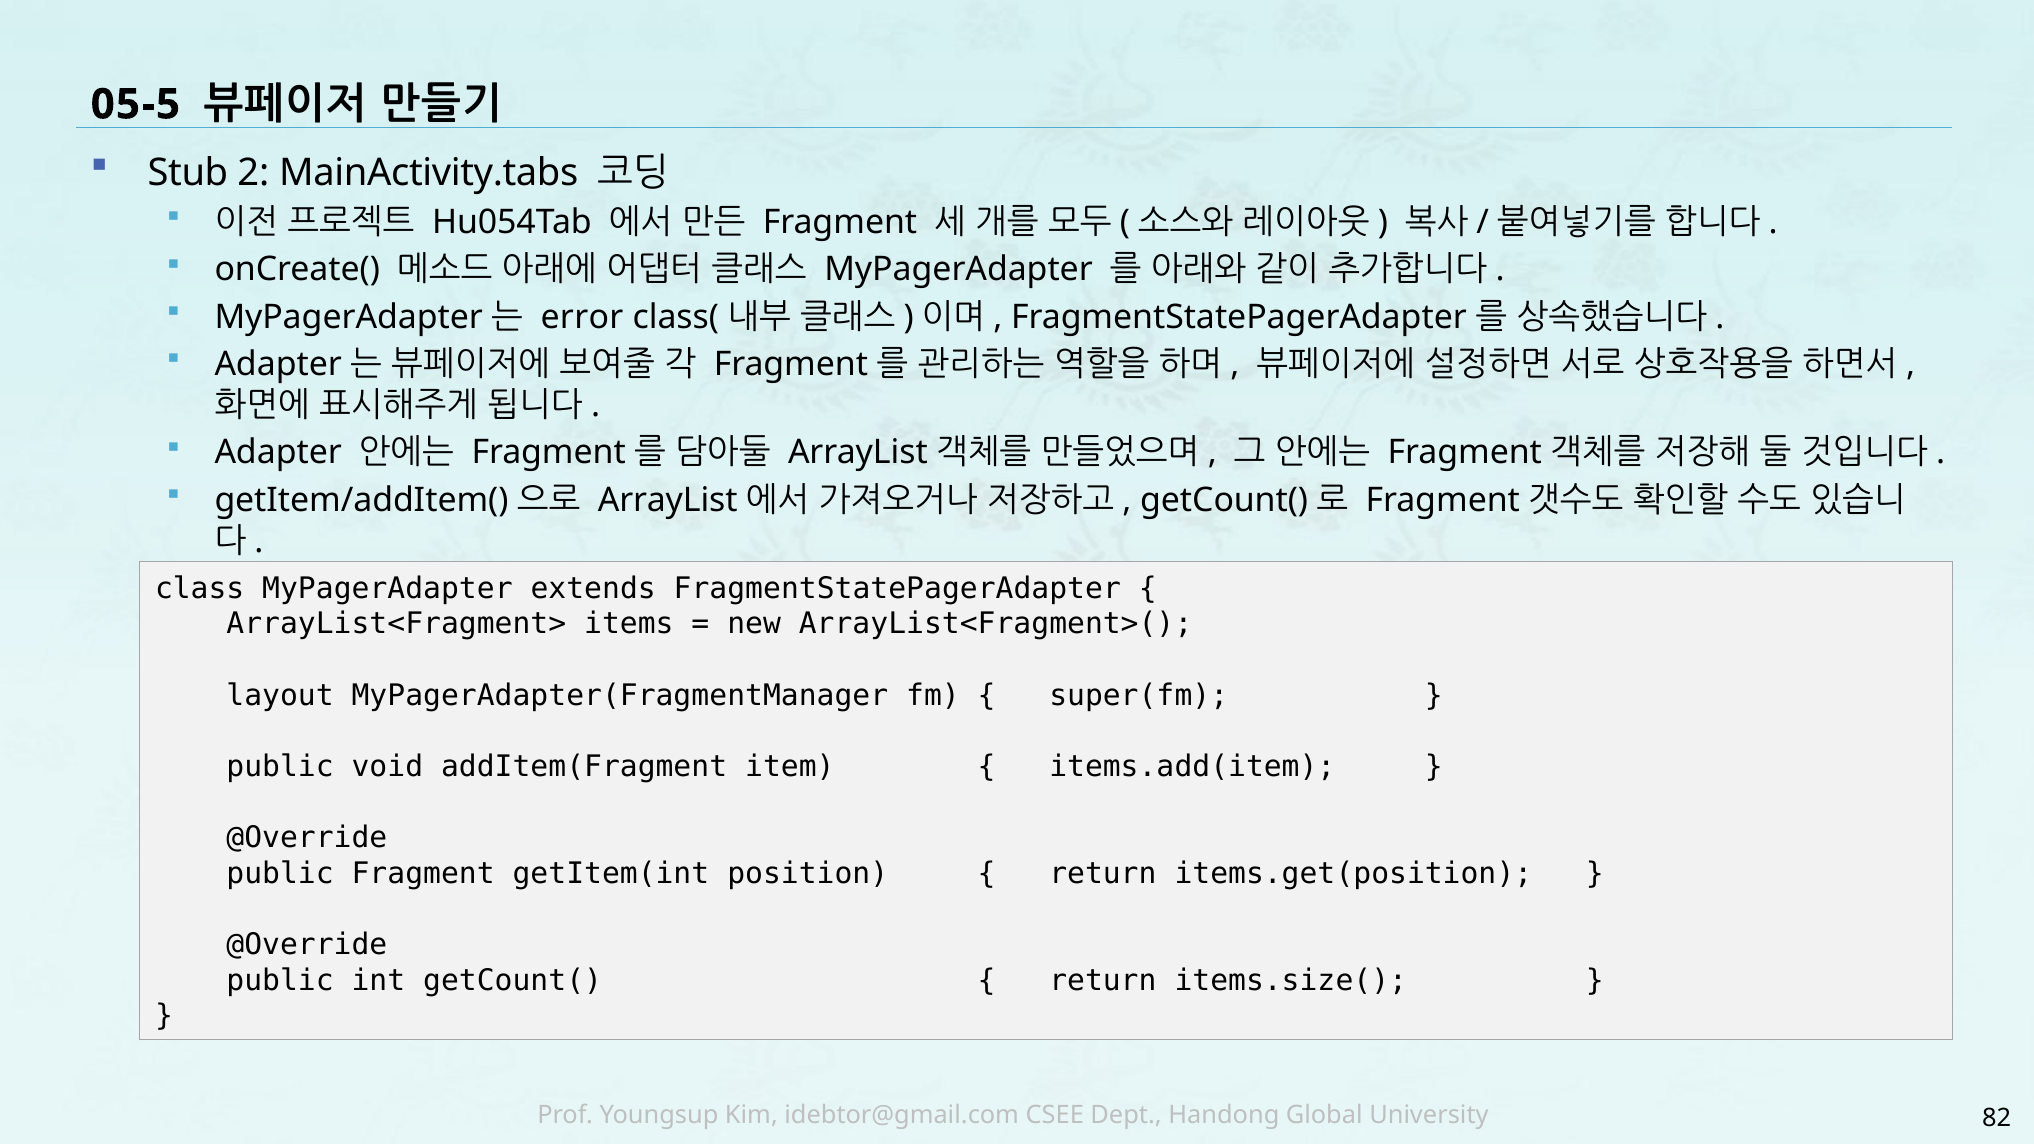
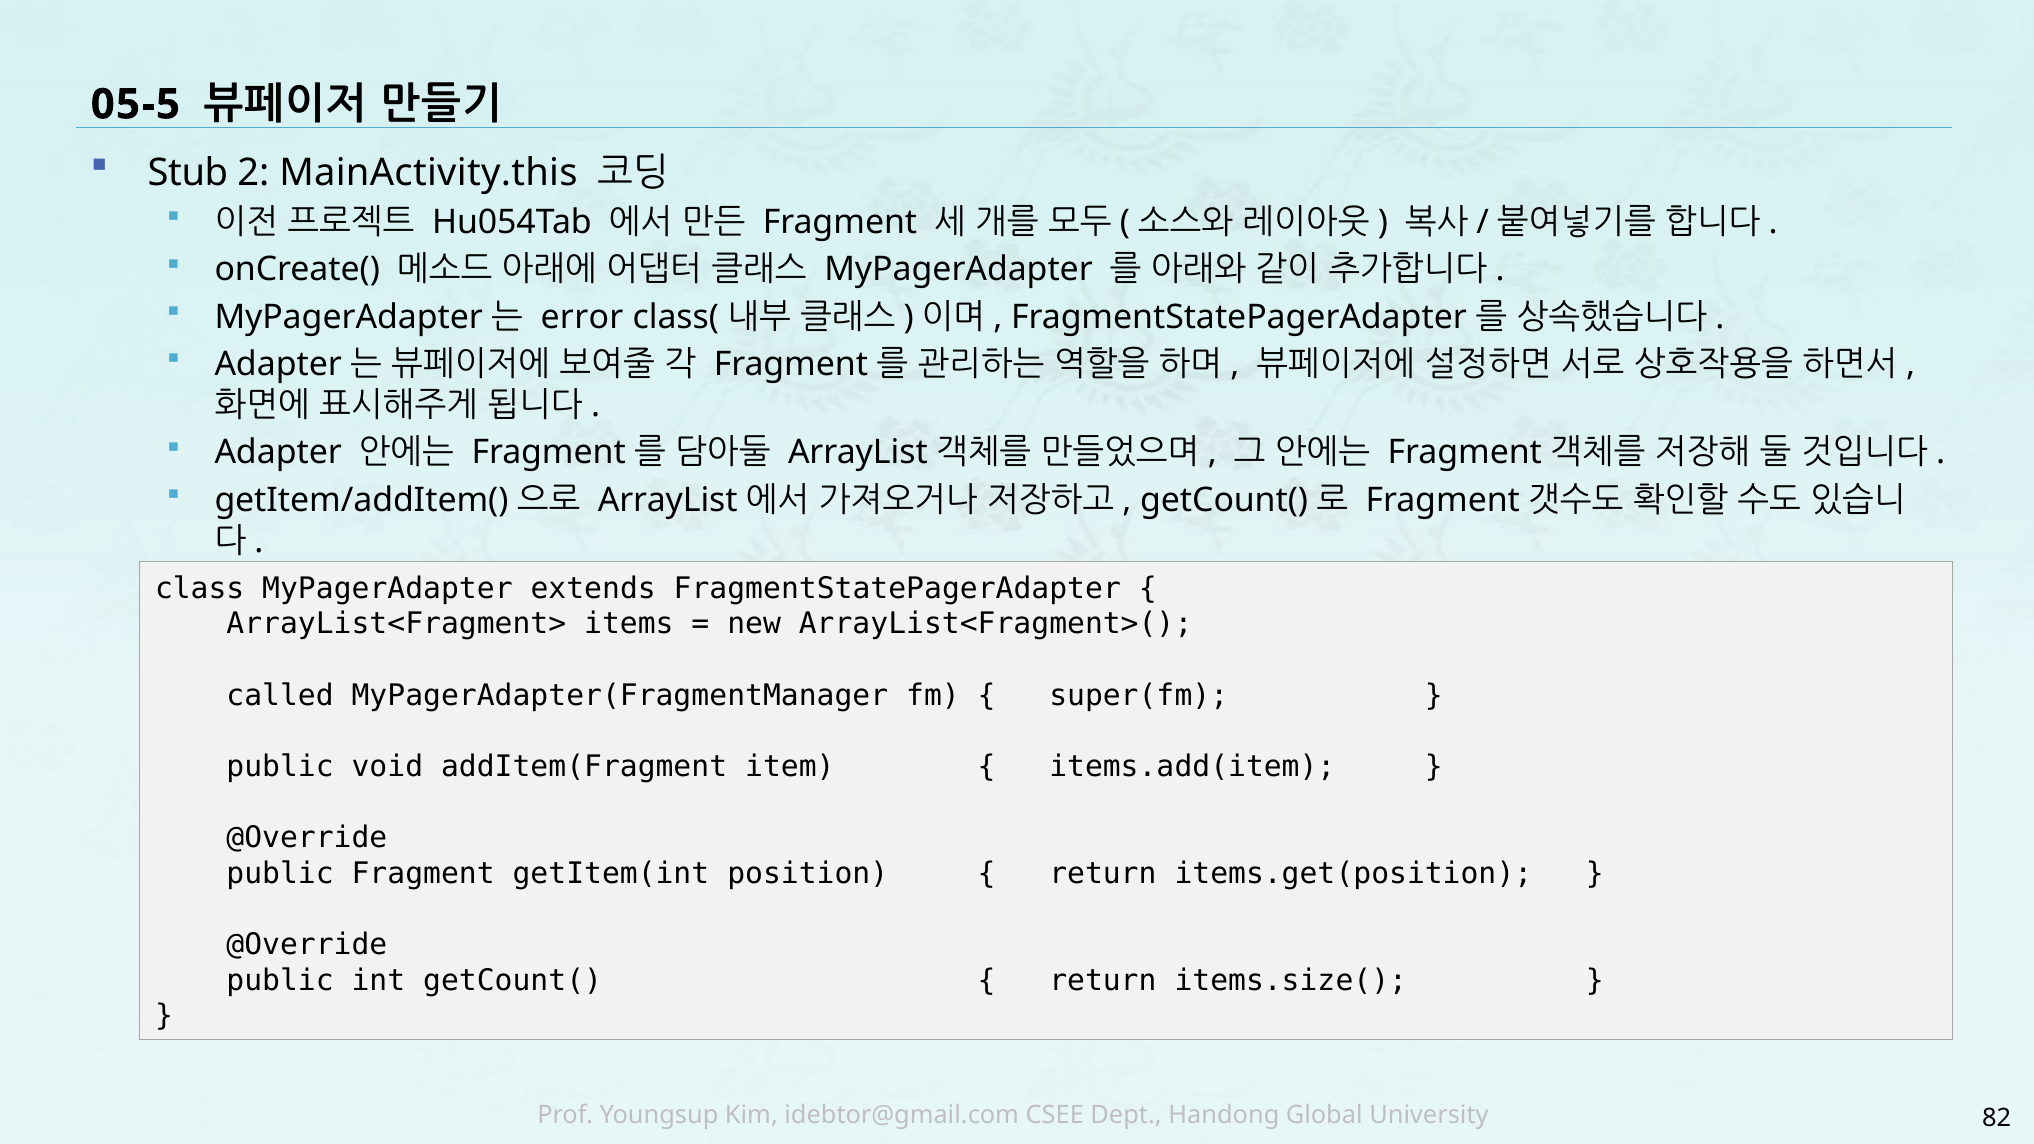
MainActivity.tabs: MainActivity.tabs -> MainActivity.this (428, 173)
layout: layout -> called (280, 695)
